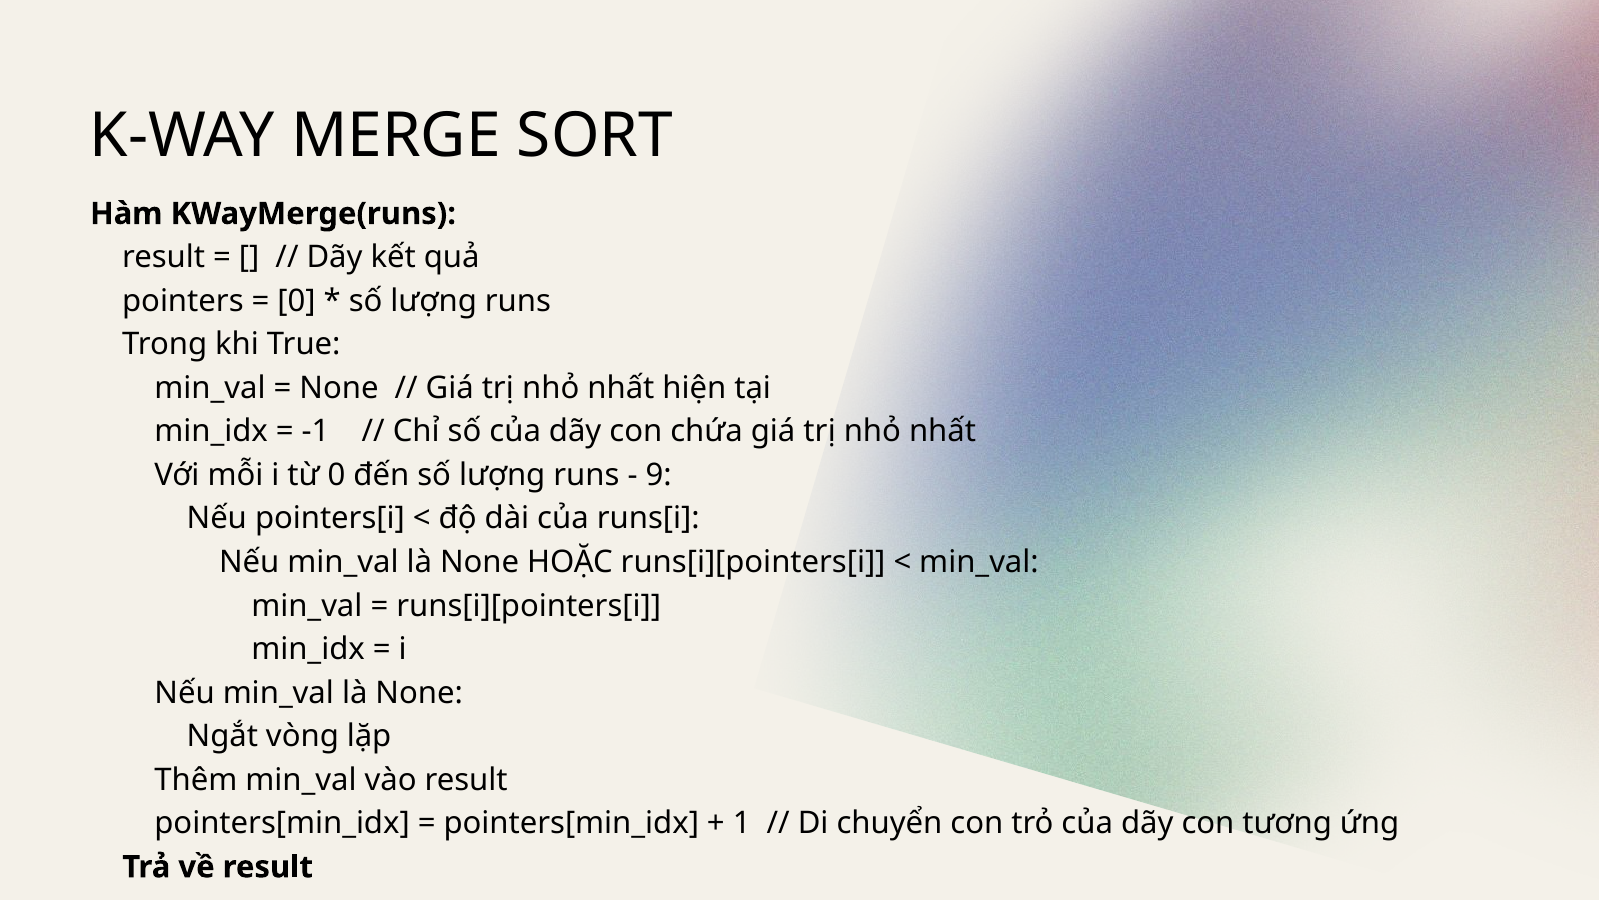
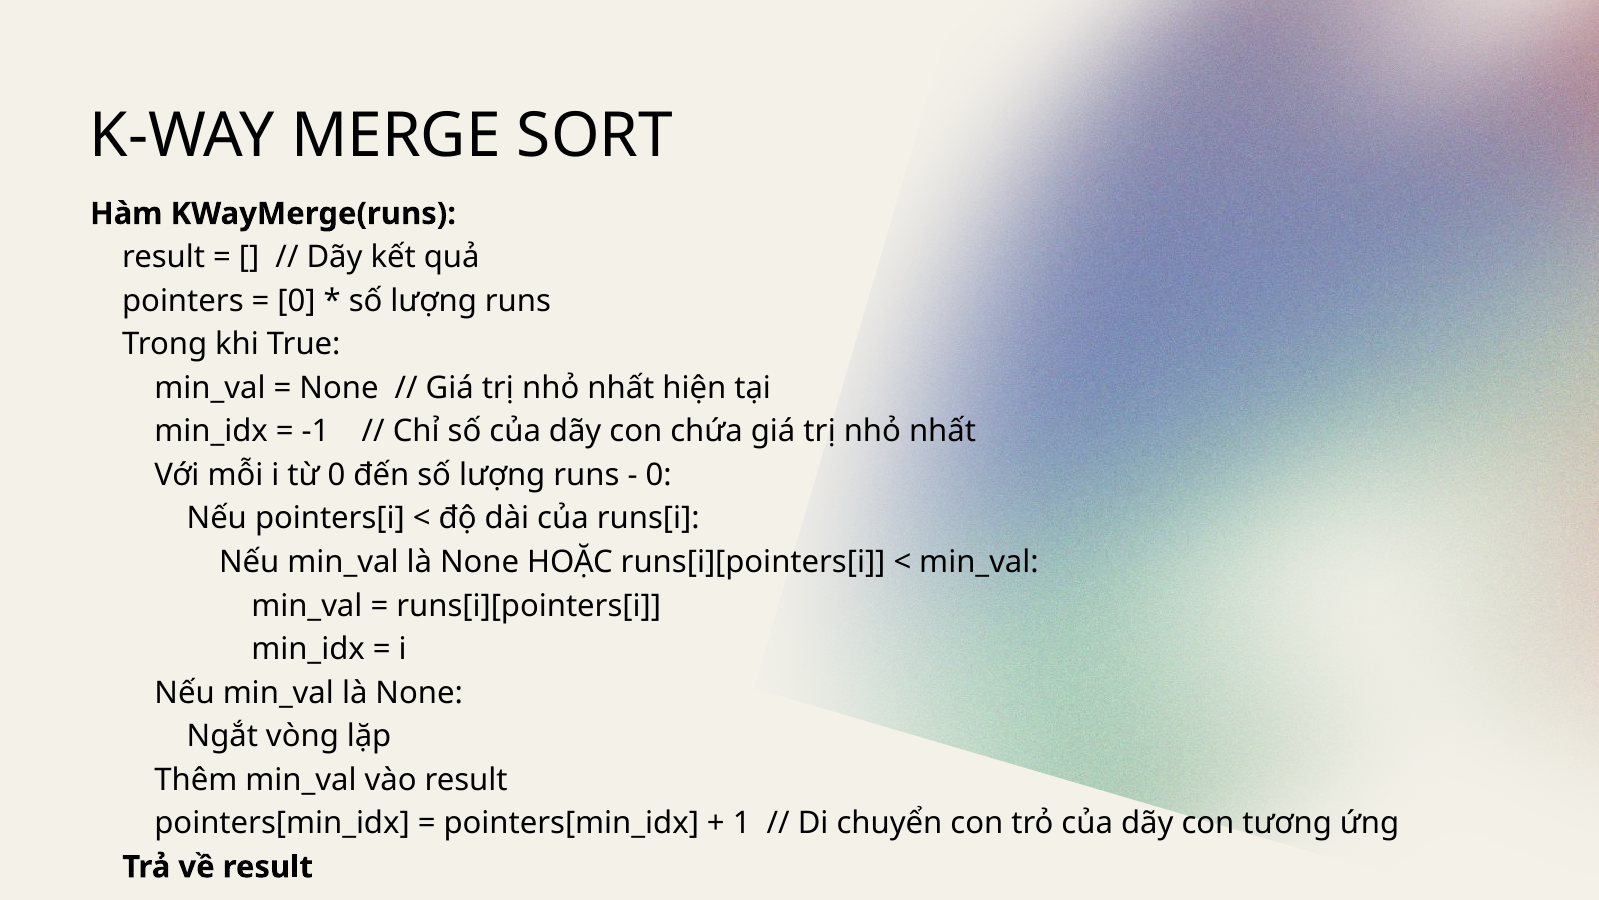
9: 9 -> 0 (659, 475)
